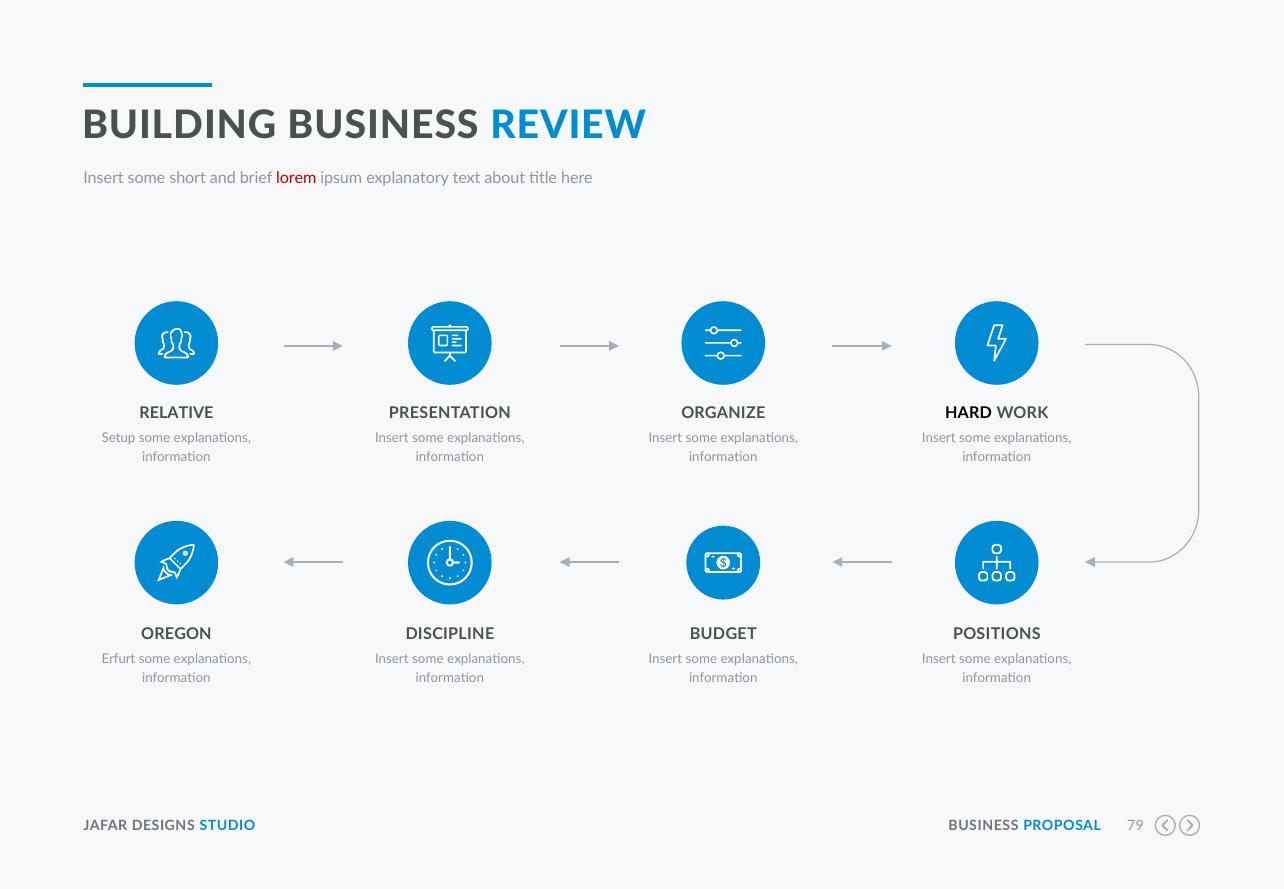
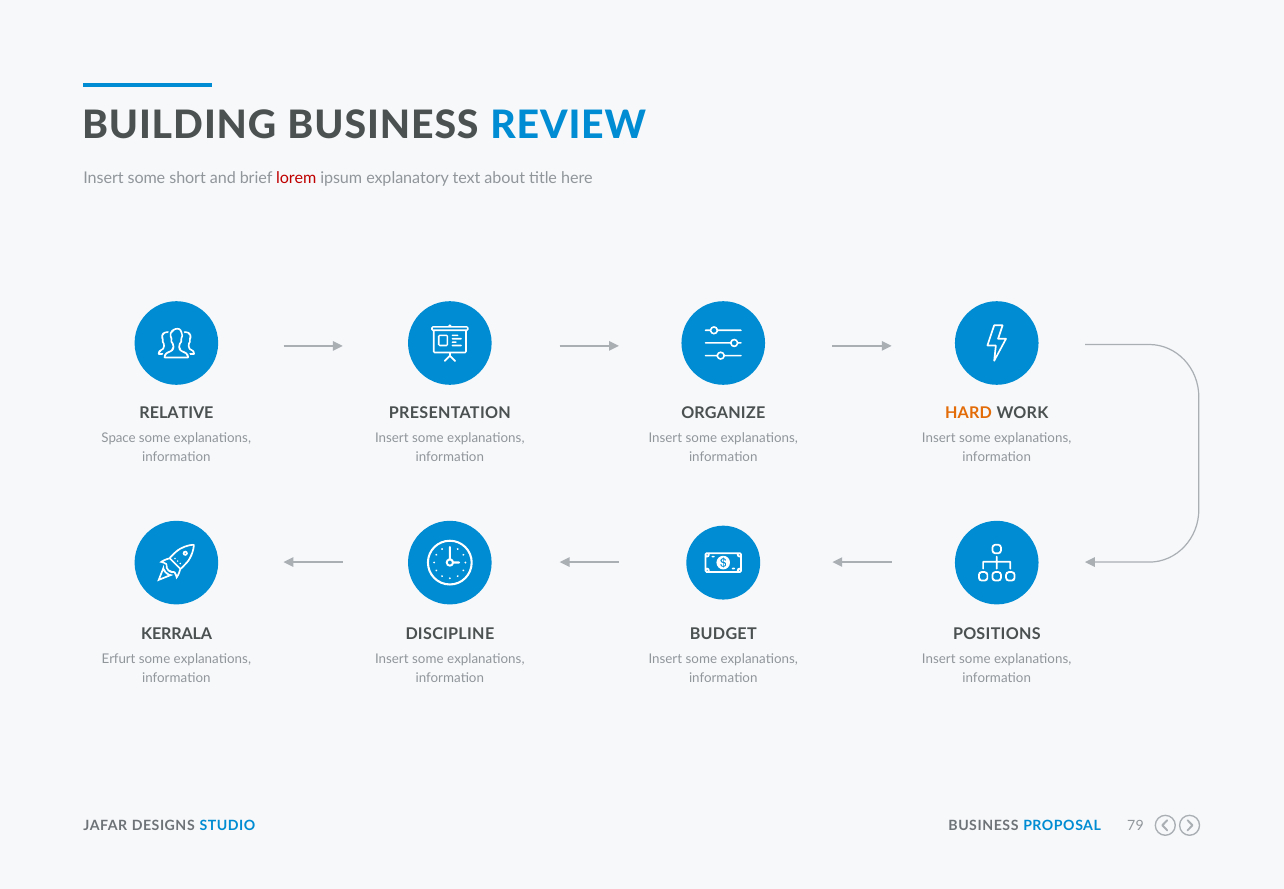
HARD colour: black -> orange (968, 413)
Setup: Setup -> Space (119, 438)
OREGON: OREGON -> KERRALA (177, 634)
